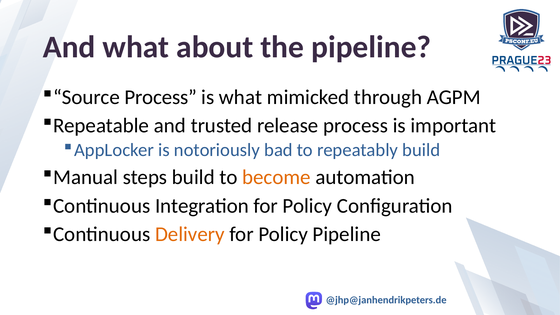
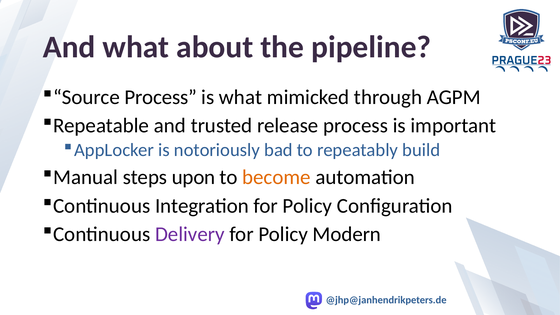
steps build: build -> upon (193, 177)
Delivery colour: orange -> purple (190, 234)
Policy Pipeline: Pipeline -> Modern (347, 234)
